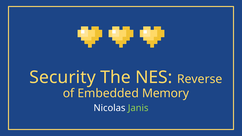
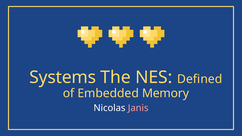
Security: Security -> Systems (63, 77)
Reverse: Reverse -> Defined (200, 79)
Janis colour: light green -> pink (138, 108)
